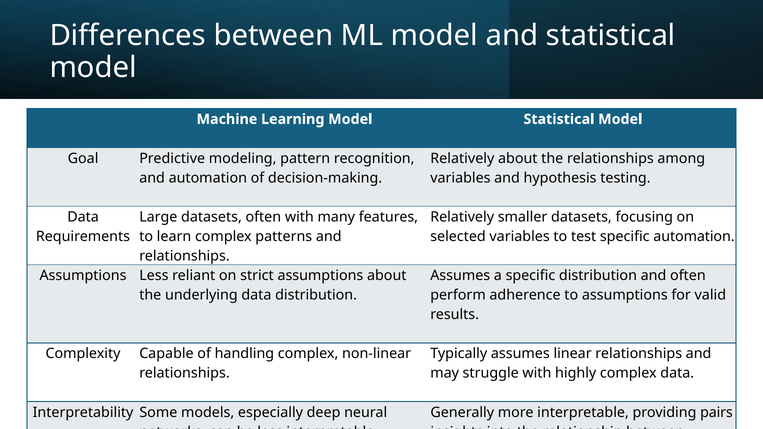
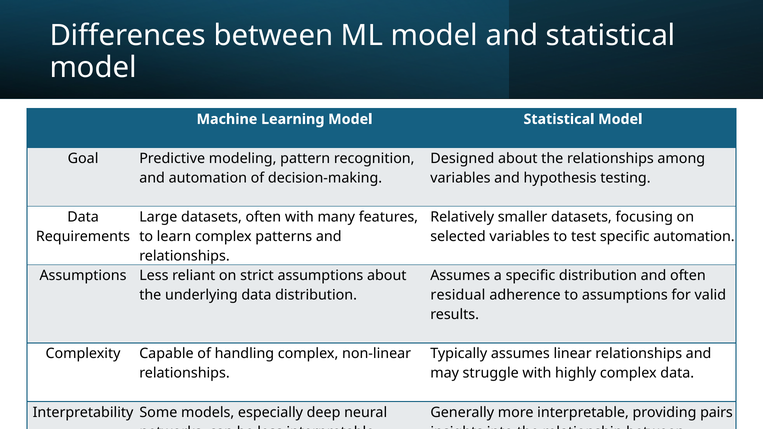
Relatively: Relatively -> Designed (462, 158)
perform: perform -> residual (458, 295)
